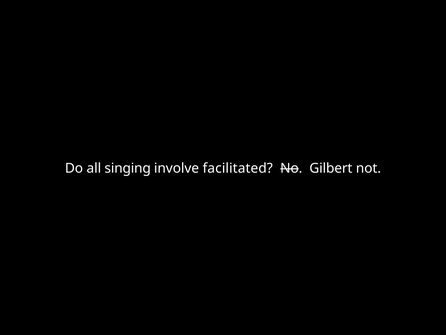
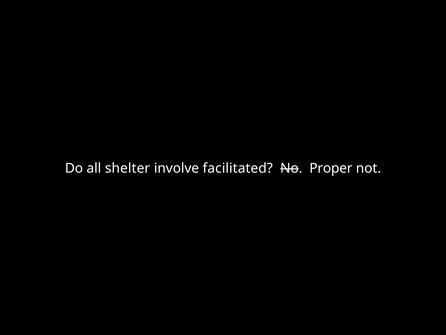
singing: singing -> shelter (128, 168)
Gilbert: Gilbert -> Proper (331, 168)
